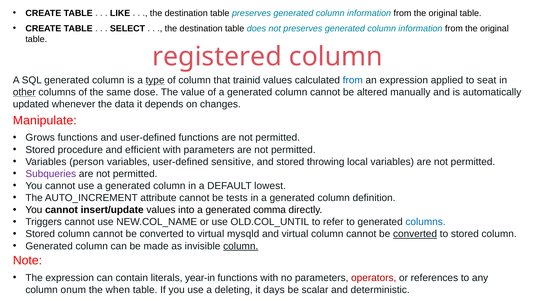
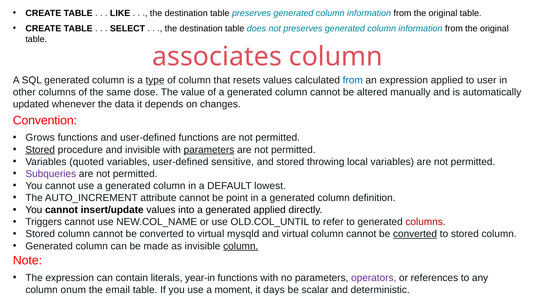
registered: registered -> associates (217, 57)
trainid: trainid -> resets (247, 80)
seat: seat -> user (487, 80)
other underline: present -> none (24, 92)
Manipulate: Manipulate -> Convention (45, 120)
Stored underline: none -> present (40, 150)
and efficient: efficient -> invisible (143, 150)
parameters underline: none -> present (209, 150)
person: person -> quoted (87, 162)
tests: tests -> point (237, 198)
generated comma: comma -> applied (270, 210)
columns colour: blue -> red (426, 222)
operators colour: red -> purple (374, 278)
when: when -> email (118, 290)
deleting: deleting -> moment (234, 290)
